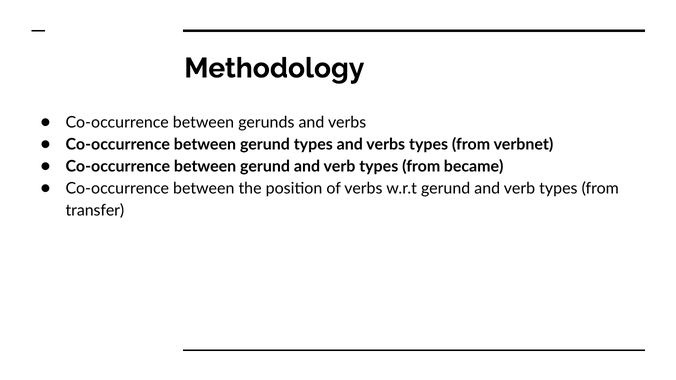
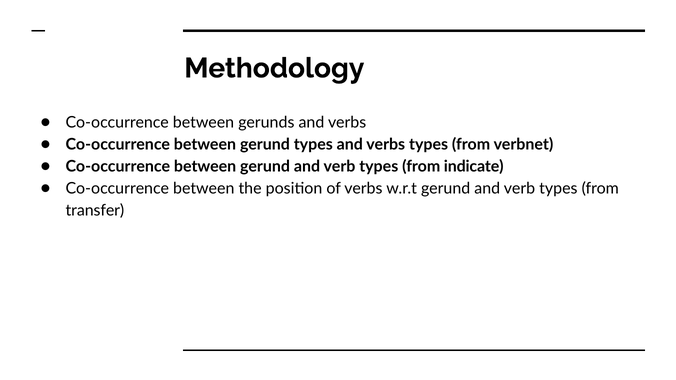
became: became -> indicate (474, 167)
